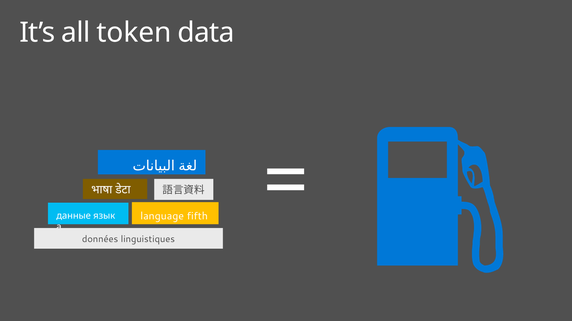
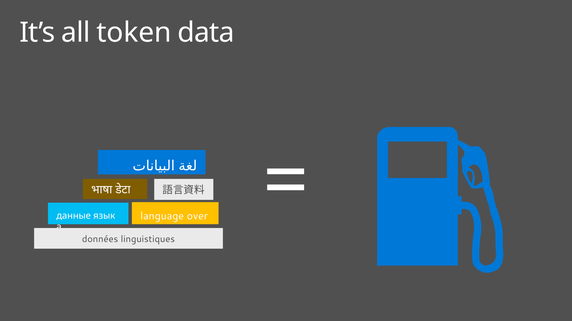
fifth: fifth -> over (197, 216)
